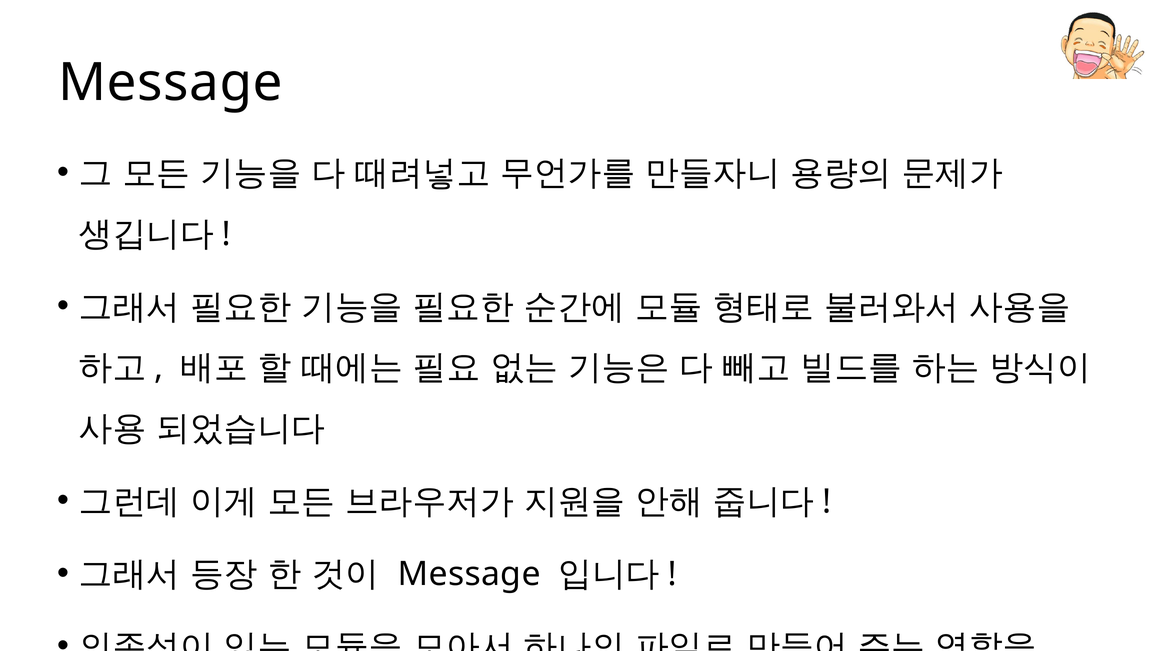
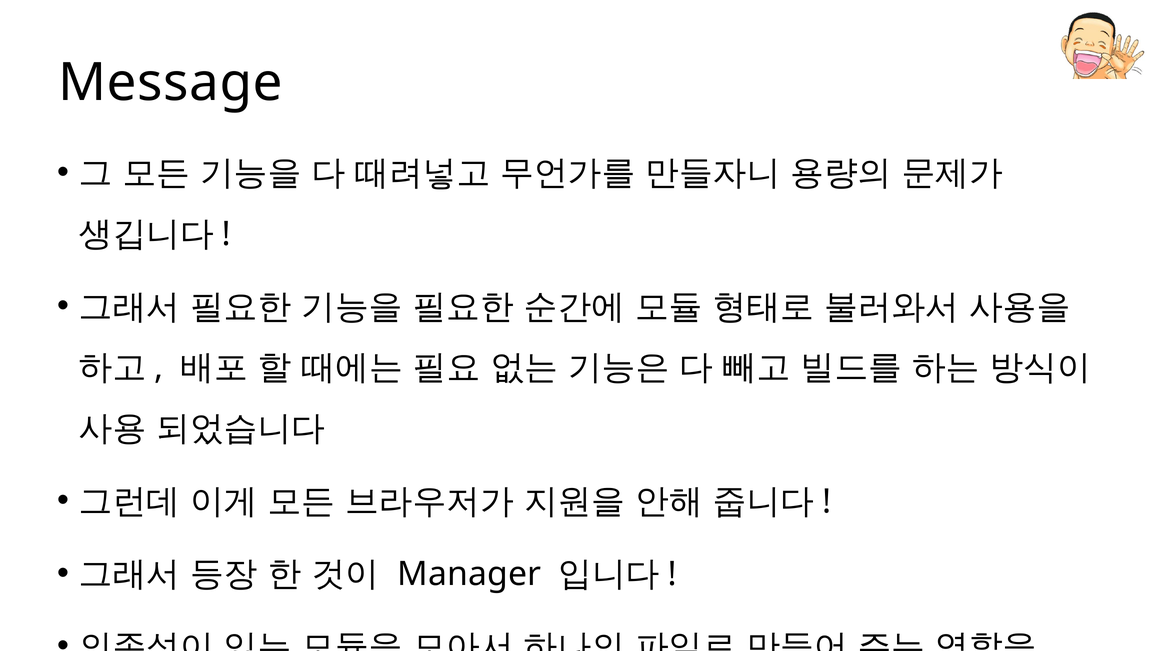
Message: Message -> Manager (469, 575)
